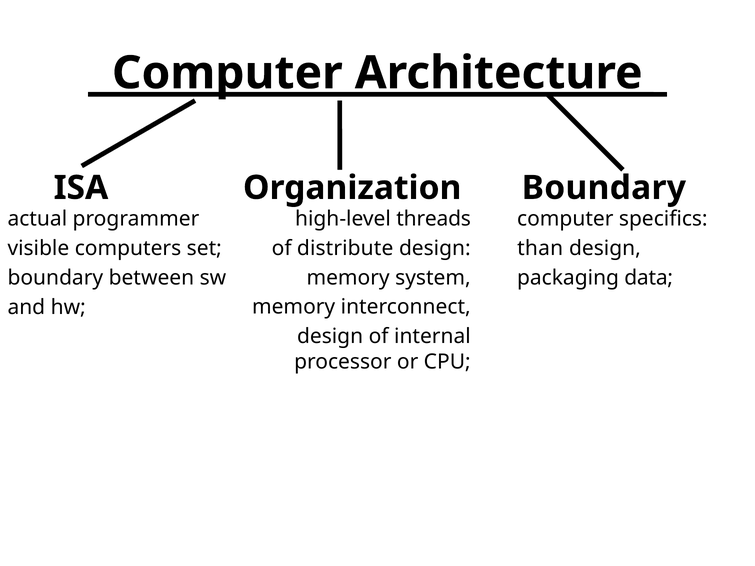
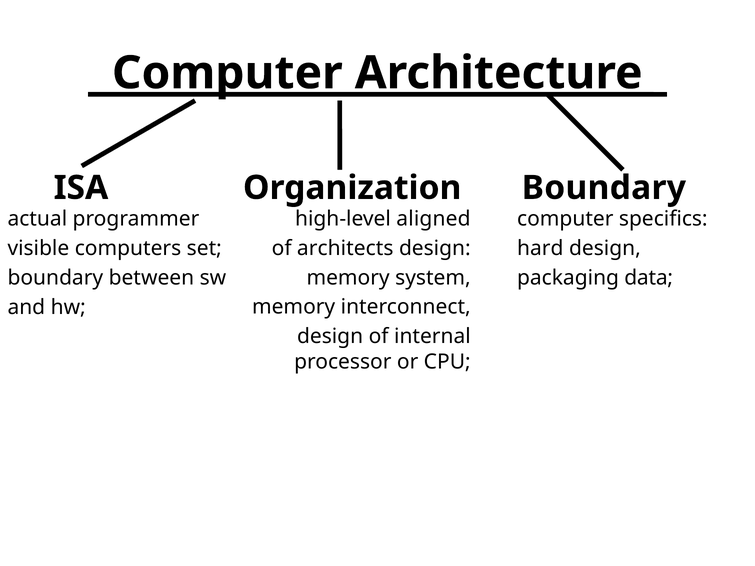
threads: threads -> aligned (433, 219)
distribute: distribute -> architects (345, 248)
than: than -> hard (540, 248)
